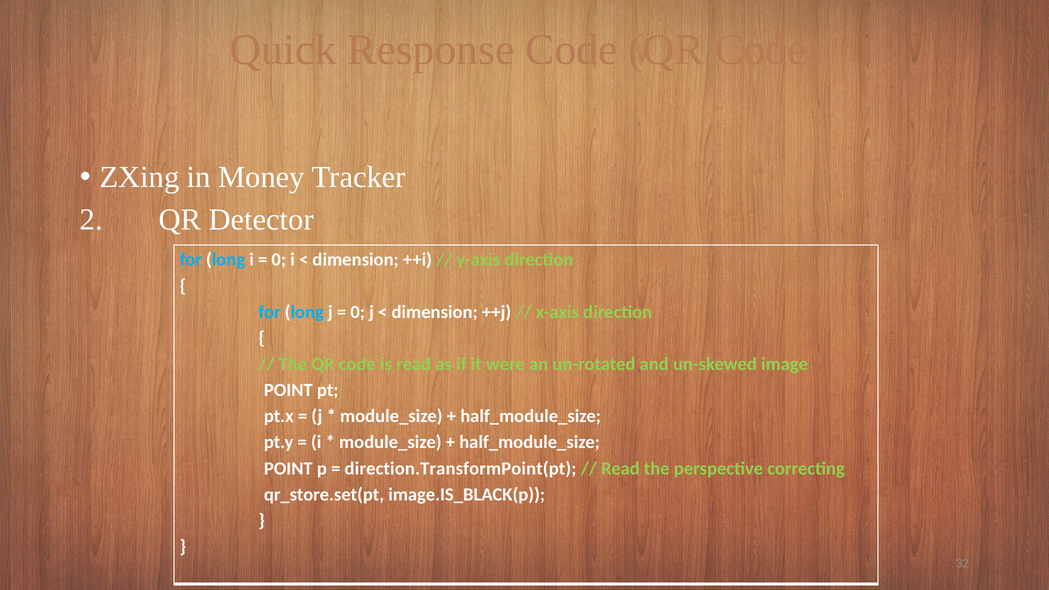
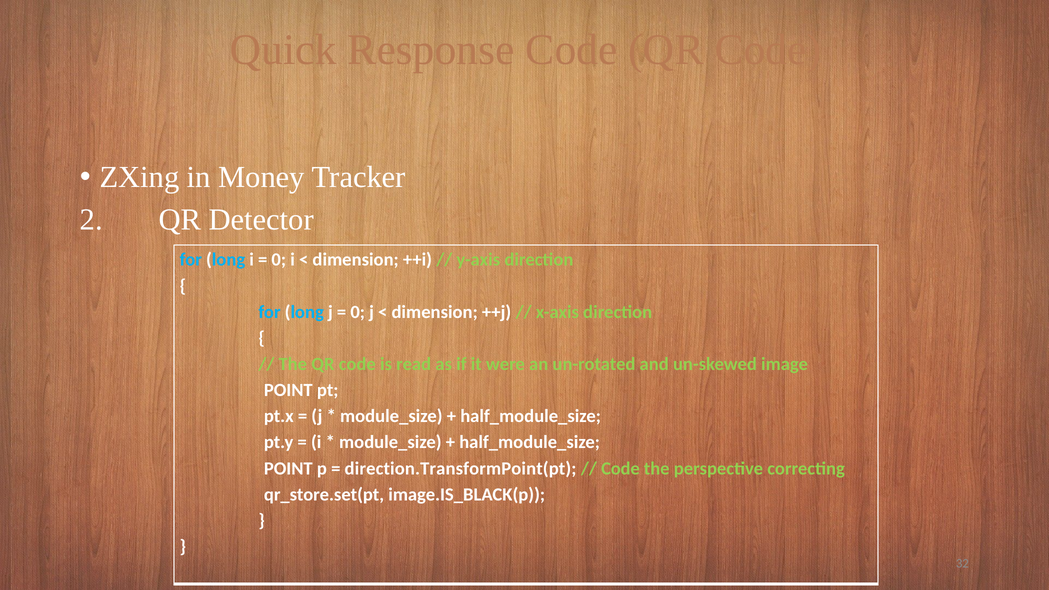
Read: Read -> Code (620, 468)
